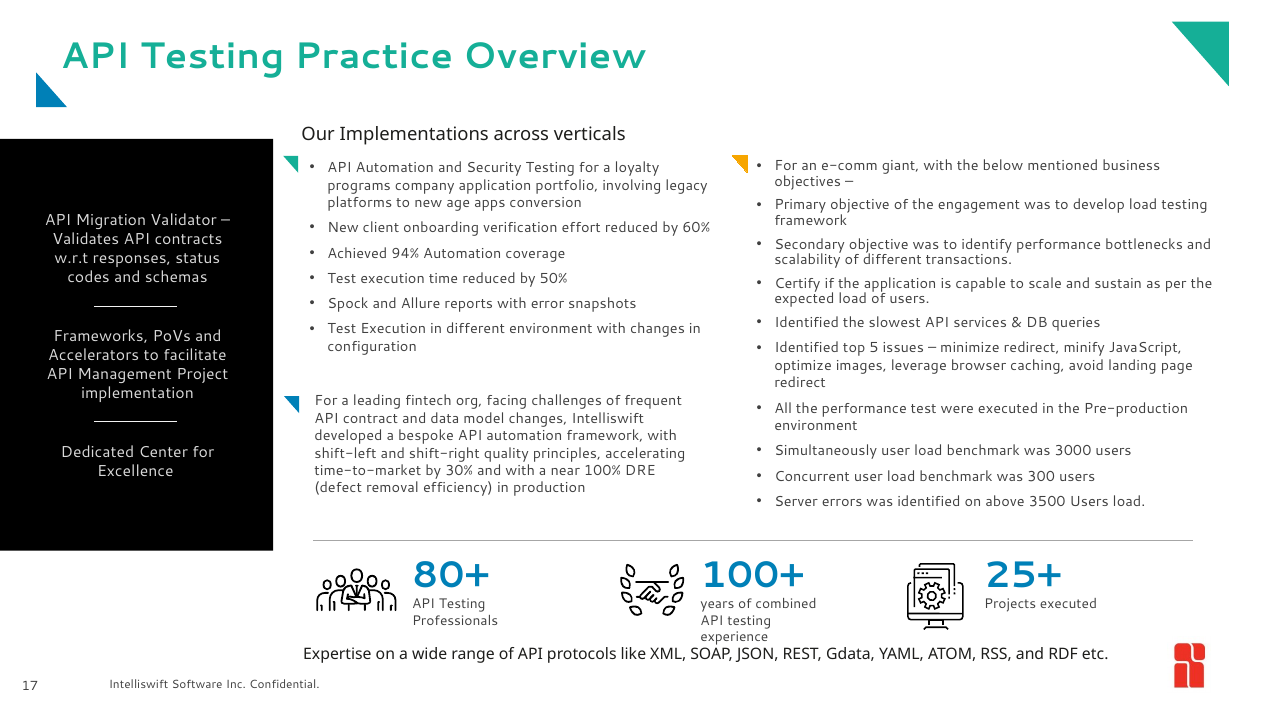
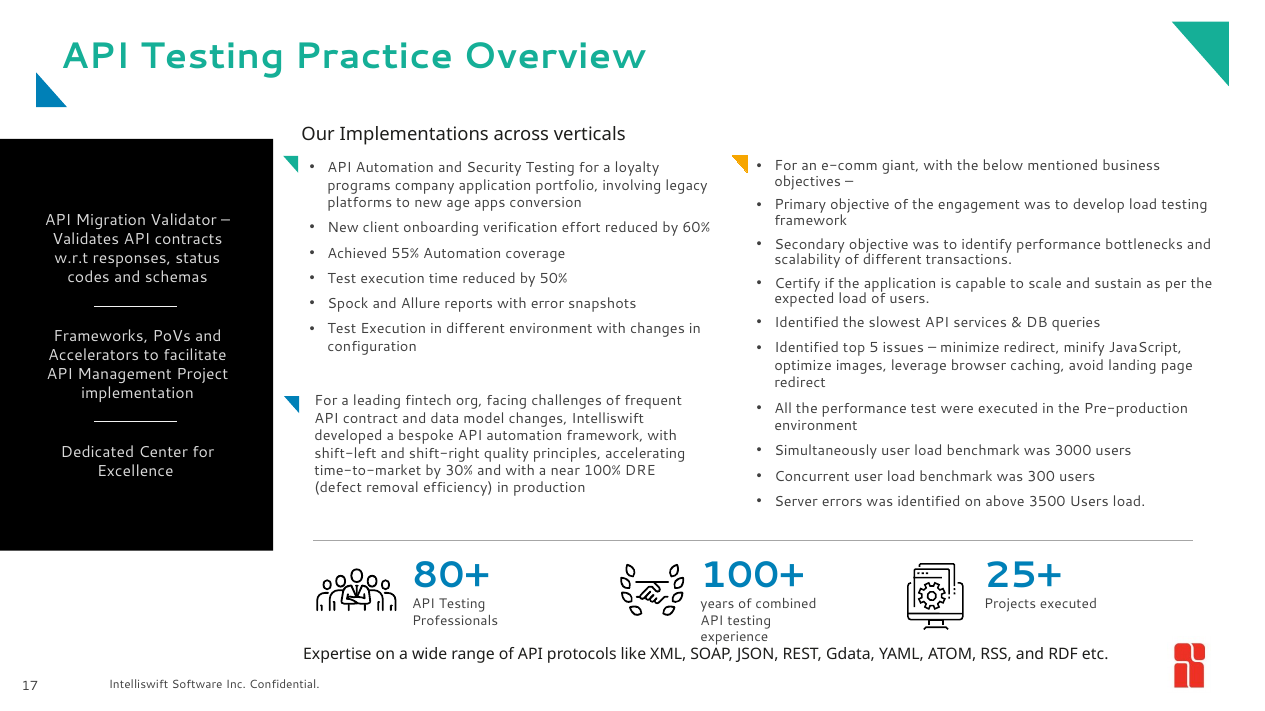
94%: 94% -> 55% (405, 253)
